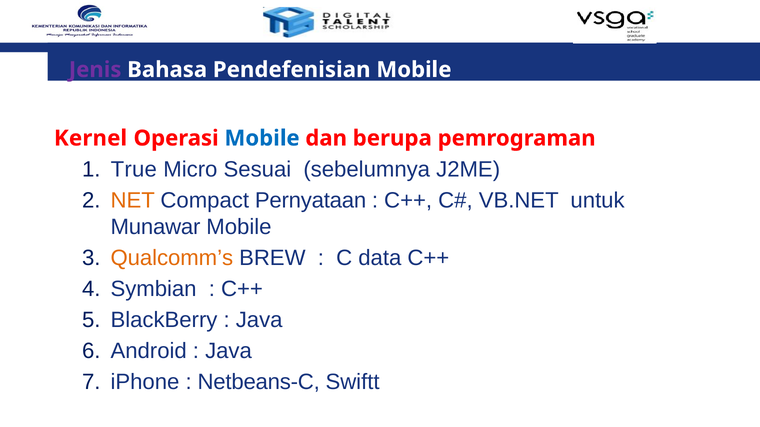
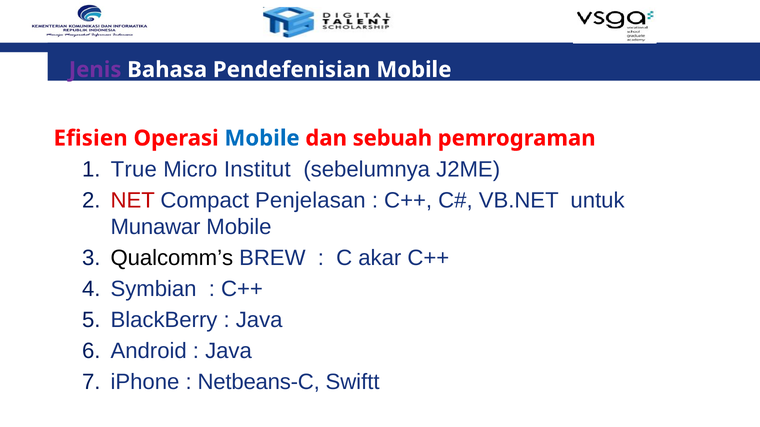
Kernel: Kernel -> Efisien (91, 138)
berupa: berupa -> sebuah (392, 138)
Sesuai: Sesuai -> Institut (257, 169)
NET colour: orange -> red (133, 201)
Pernyataan: Pernyataan -> Penjelasan (310, 201)
Qualcomm’s colour: orange -> black (172, 258)
data: data -> akar (380, 258)
